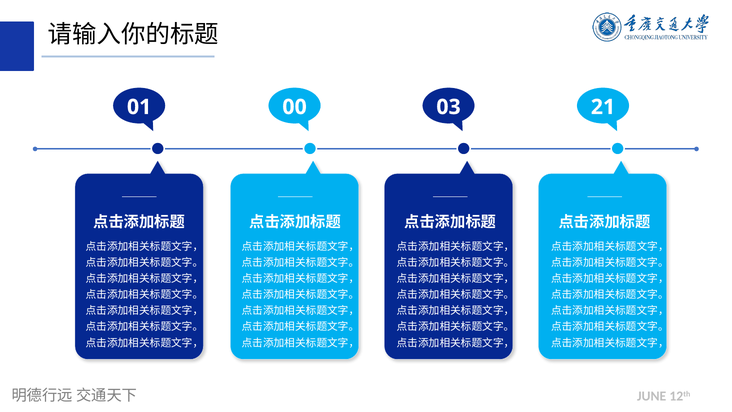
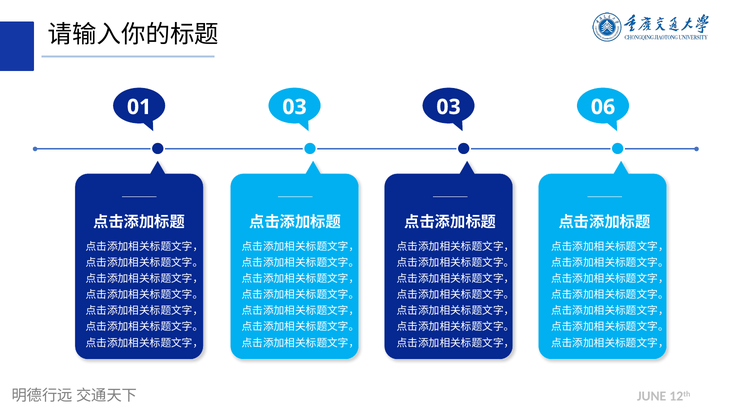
01 00: 00 -> 03 (295, 107)
21: 21 -> 06 (603, 107)
